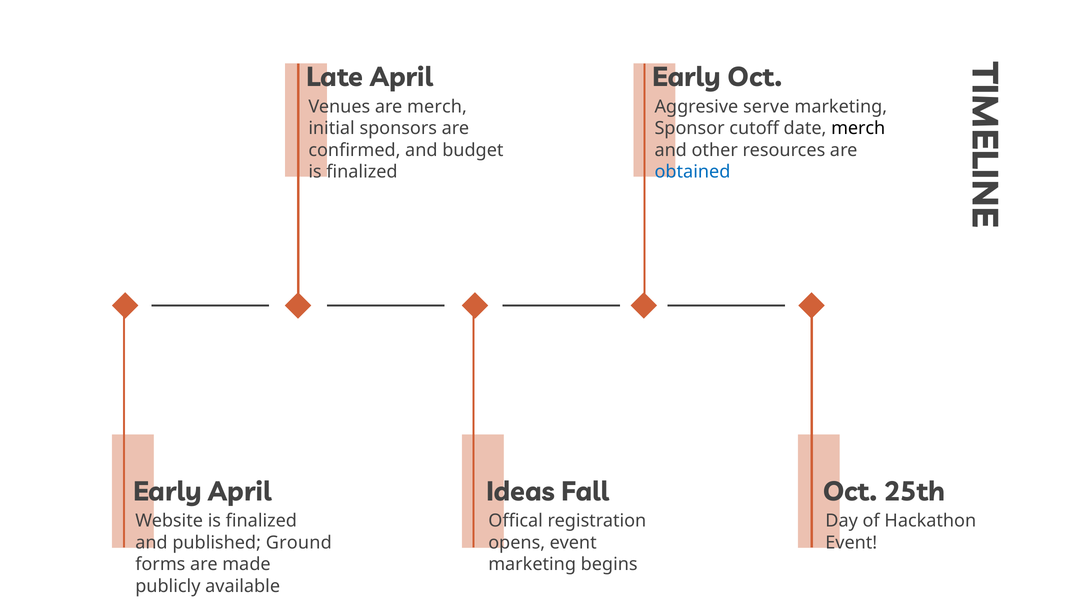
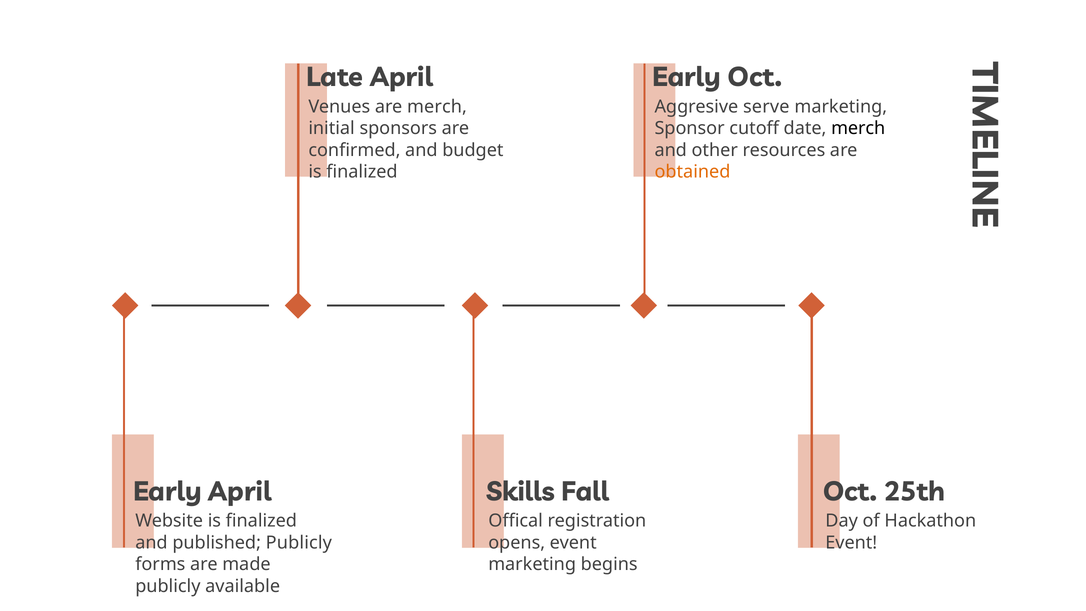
obtained colour: blue -> orange (692, 172)
Ideas: Ideas -> Skills (520, 492)
published Ground: Ground -> Publicly (299, 543)
